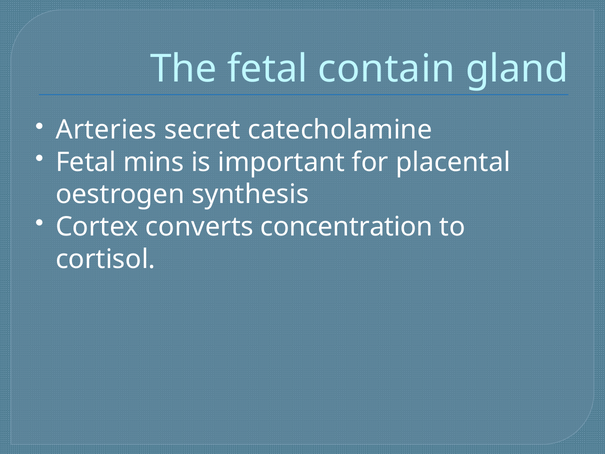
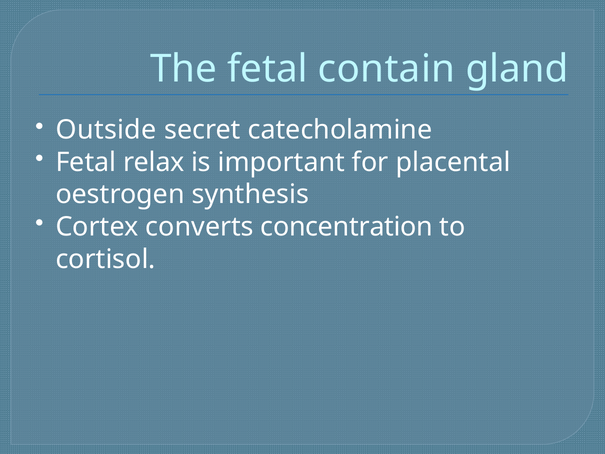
Arteries: Arteries -> Outside (106, 130)
mins: mins -> relax (154, 162)
